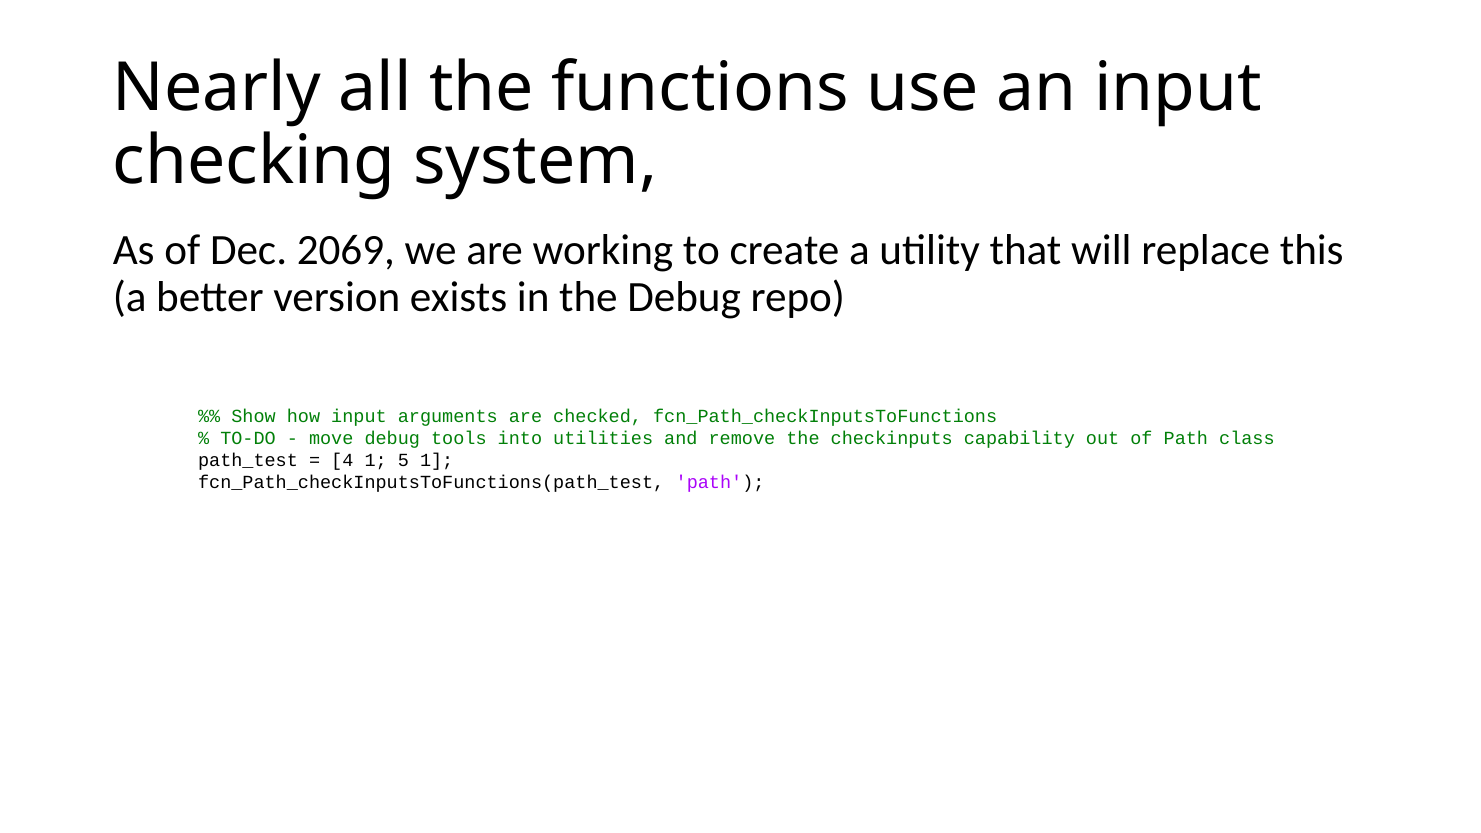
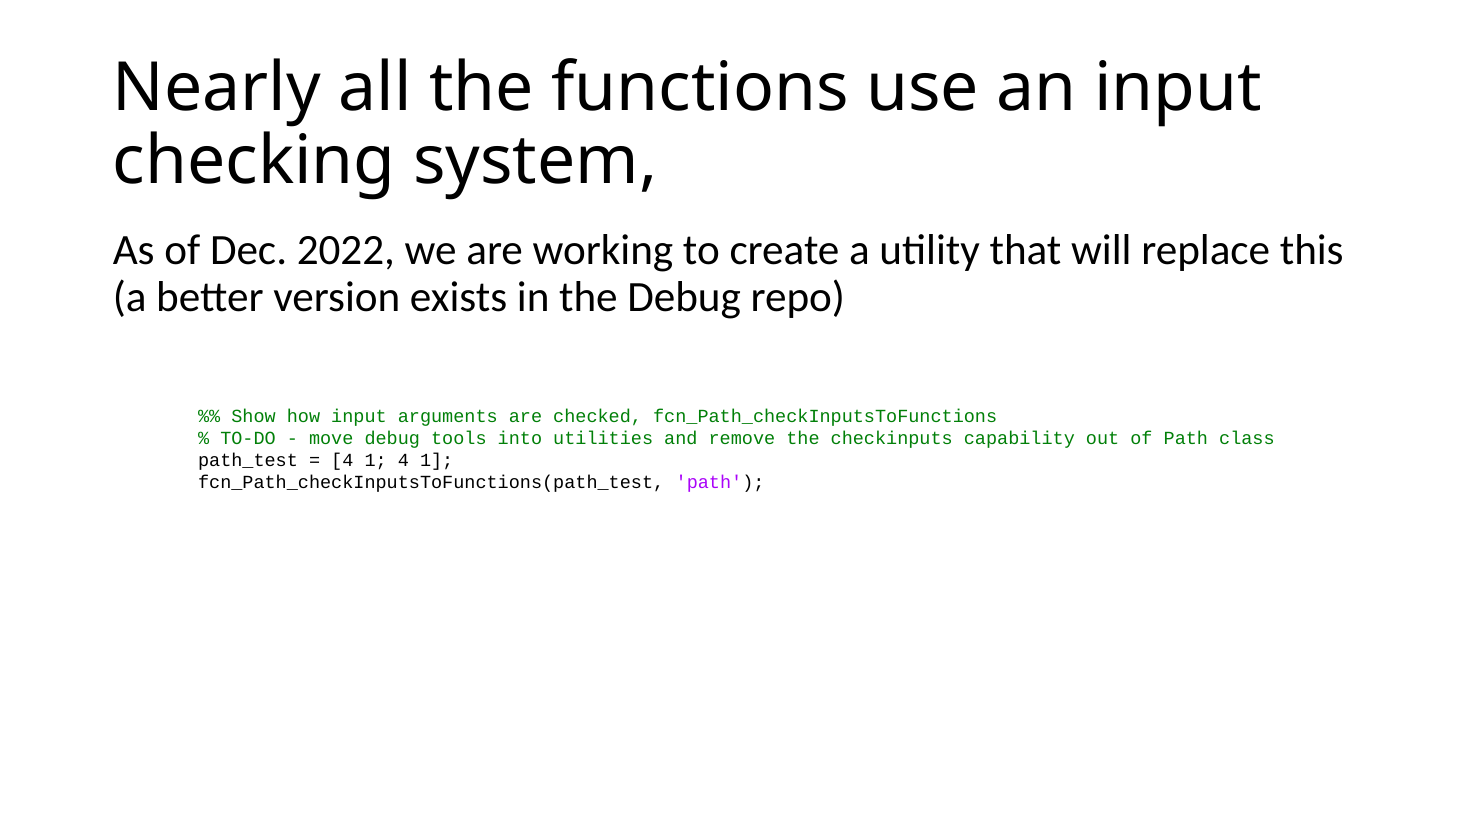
2069: 2069 -> 2022 (346, 250)
1 5: 5 -> 4 (403, 461)
